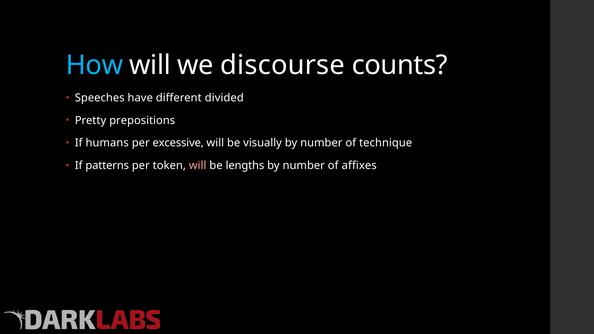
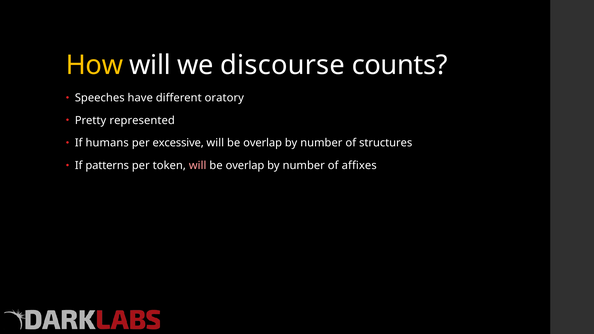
How colour: light blue -> yellow (94, 65)
divided: divided -> oratory (224, 98)
prepositions: prepositions -> represented (142, 120)
visually: visually -> overlap (263, 143)
technique: technique -> structures (386, 143)
lengths: lengths -> overlap (245, 166)
